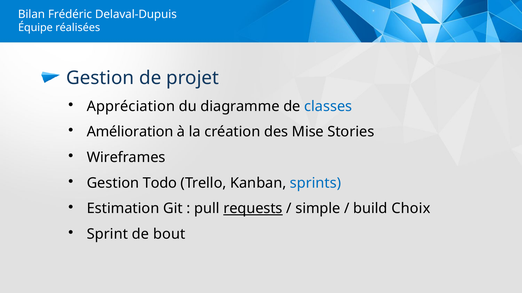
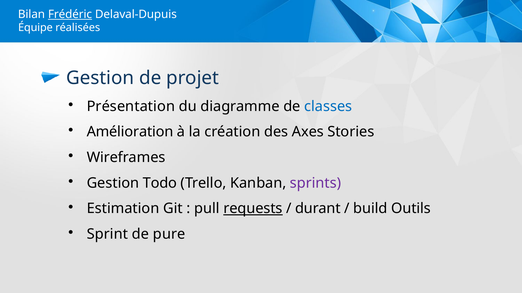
Frédéric underline: none -> present (70, 14)
Appréciation: Appréciation -> Présentation (131, 106)
Mise: Mise -> Axes (308, 132)
sprints colour: blue -> purple (316, 183)
simple: simple -> durant (318, 209)
Choix: Choix -> Outils (411, 209)
bout: bout -> pure (169, 235)
